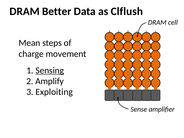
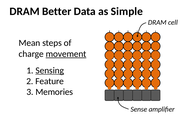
Clflush: Clflush -> Simple (127, 11)
movement underline: none -> present (66, 54)
Amplify: Amplify -> Feature (50, 81)
Exploiting: Exploiting -> Memories (54, 92)
